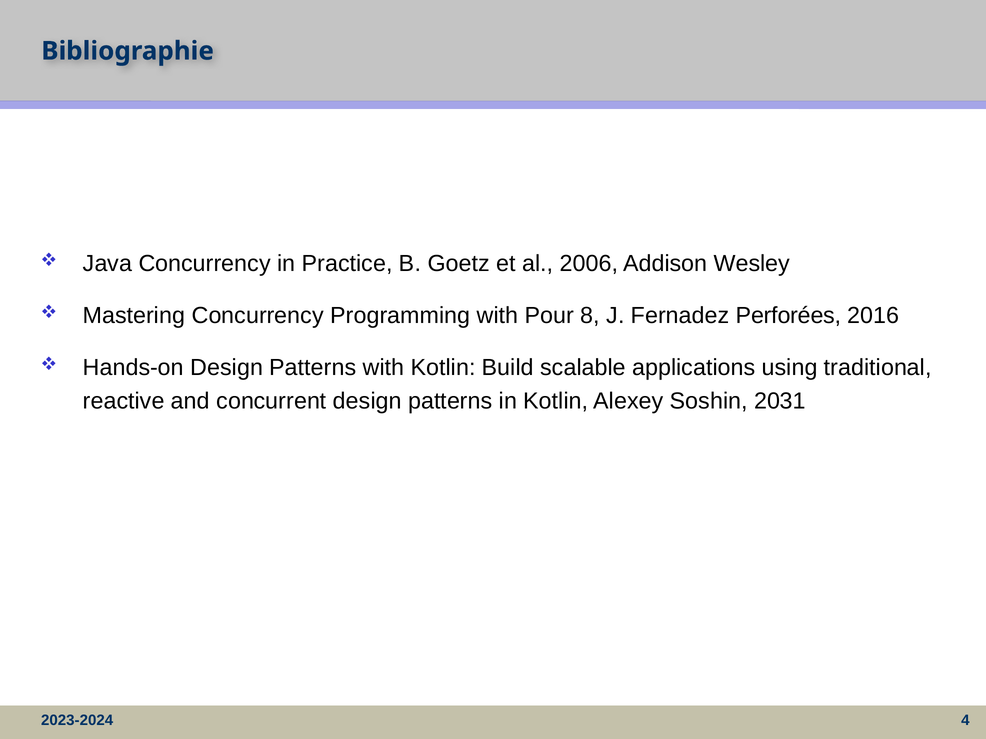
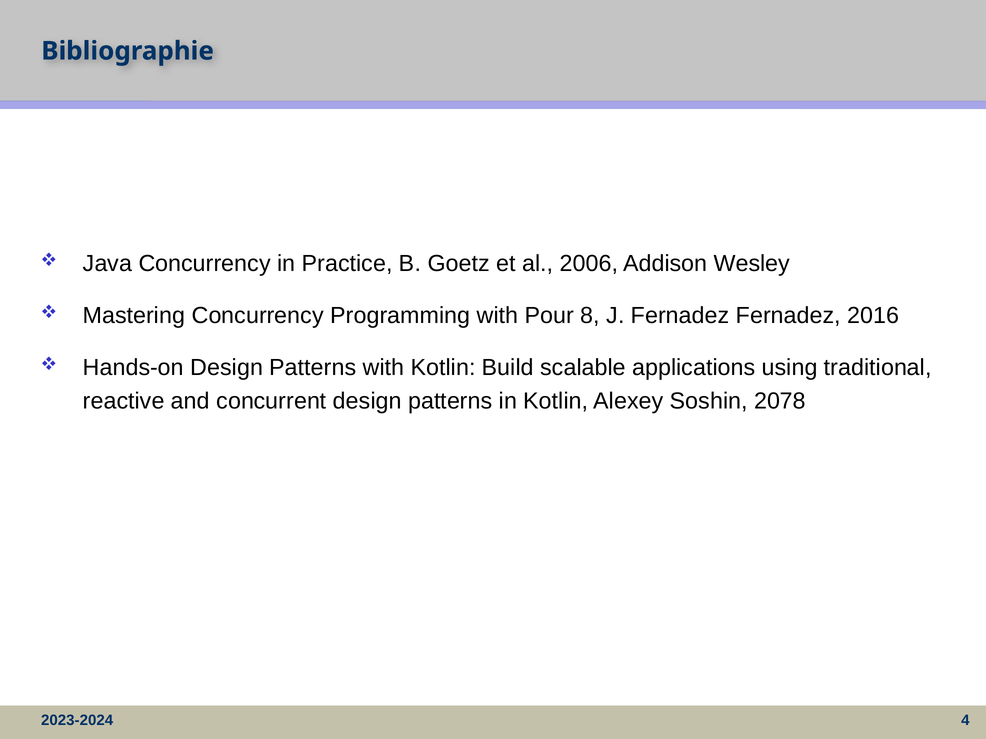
Fernadez Perforées: Perforées -> Fernadez (788, 316)
2031: 2031 -> 2078 (780, 401)
